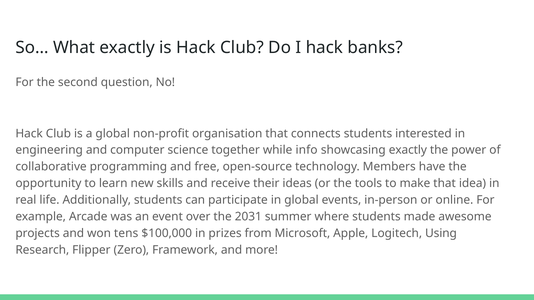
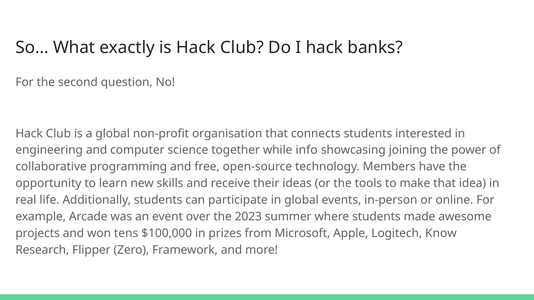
showcasing exactly: exactly -> joining (408, 150)
2031: 2031 -> 2023 (248, 217)
Using: Using -> Know (441, 234)
